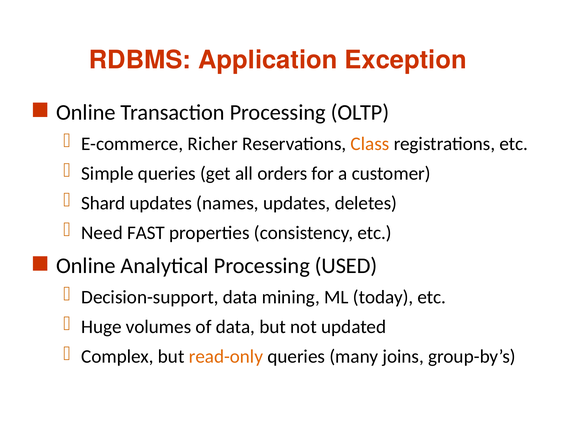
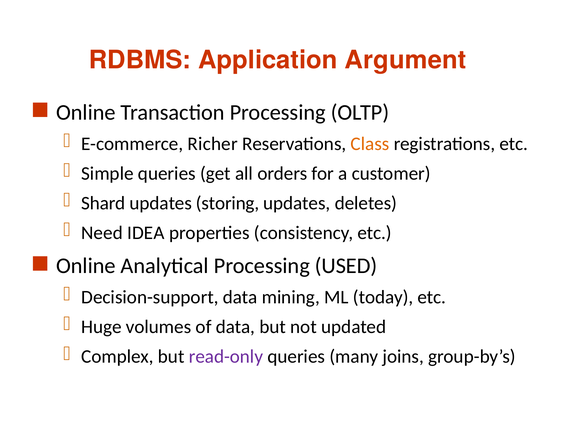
Exception: Exception -> Argument (405, 60)
names: names -> storing (228, 203)
FAST: FAST -> IDEA (146, 233)
read-only colour: orange -> purple (226, 357)
